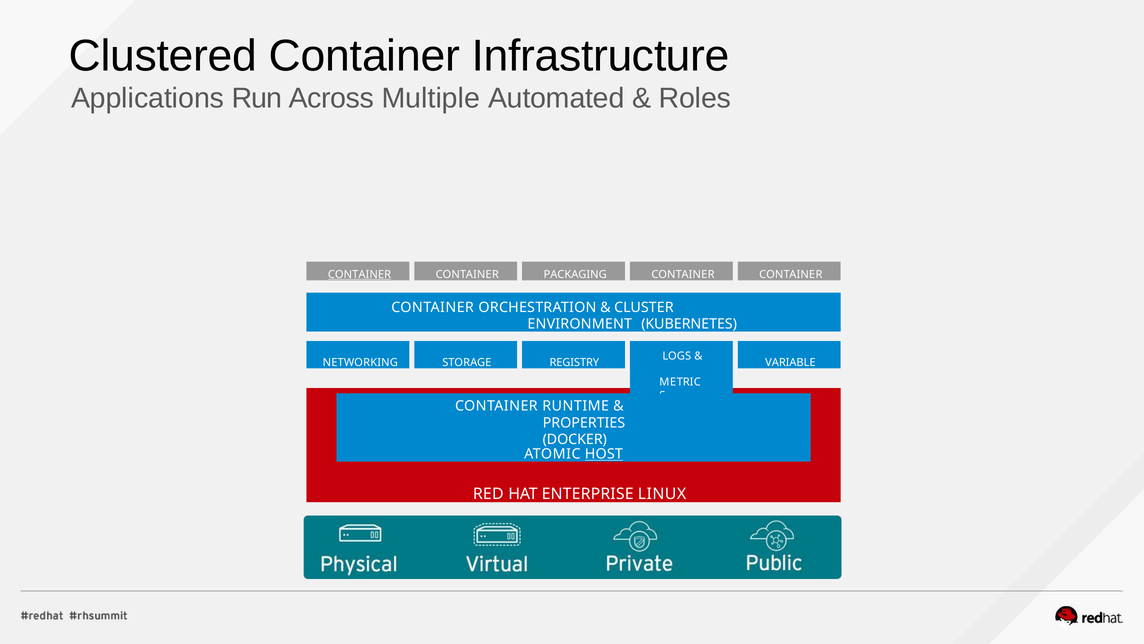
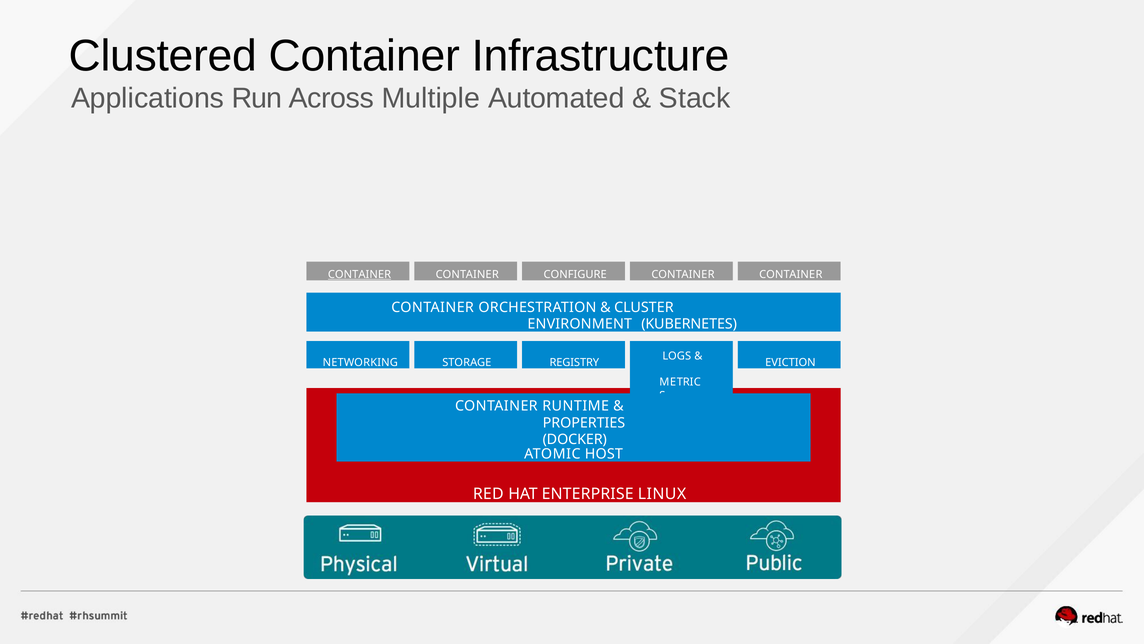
Roles: Roles -> Stack (695, 98)
PACKAGING: PACKAGING -> CONFIGURE (575, 274)
VARIABLE: VARIABLE -> EVICTION (790, 362)
HOST underline: present -> none (604, 454)
